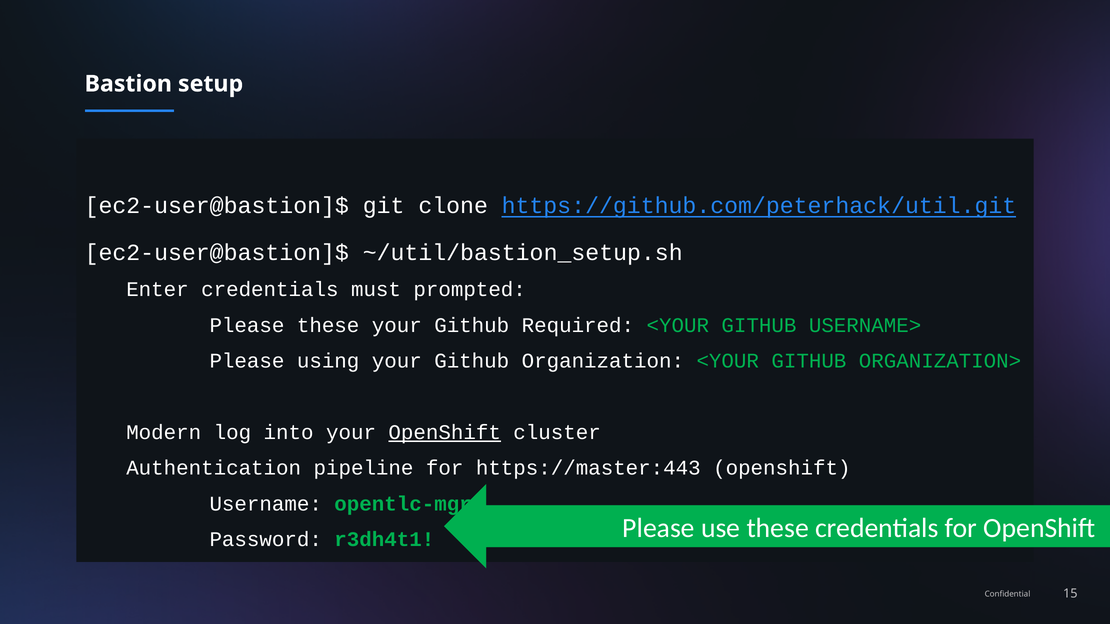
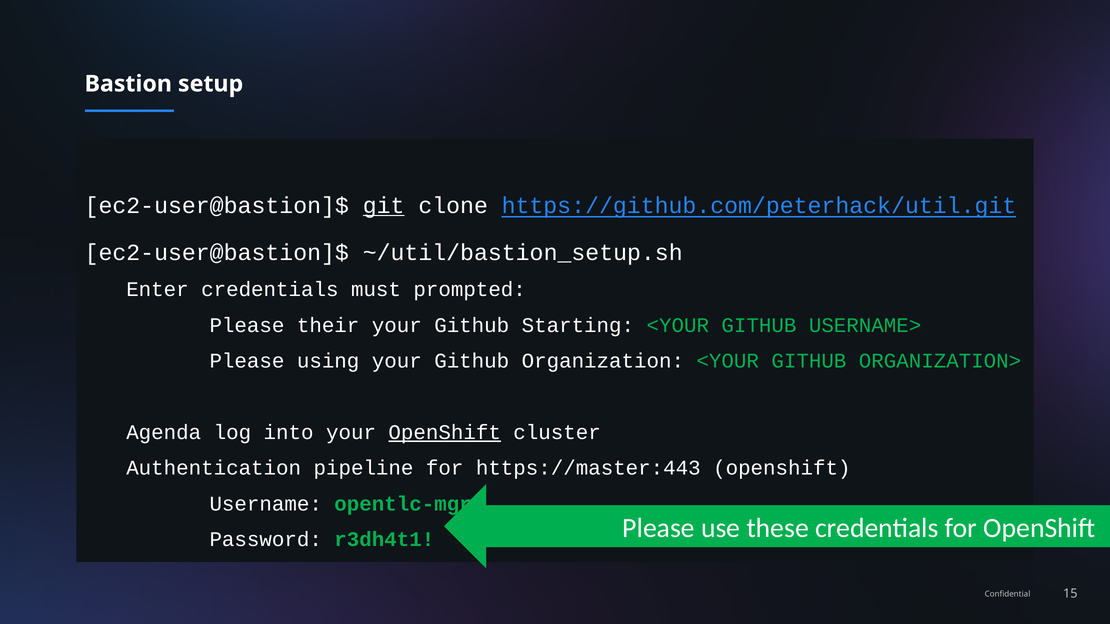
git underline: none -> present (384, 206)
Please these: these -> their (328, 326)
Required: Required -> Starting (578, 326)
Modern: Modern -> Agenda (164, 433)
